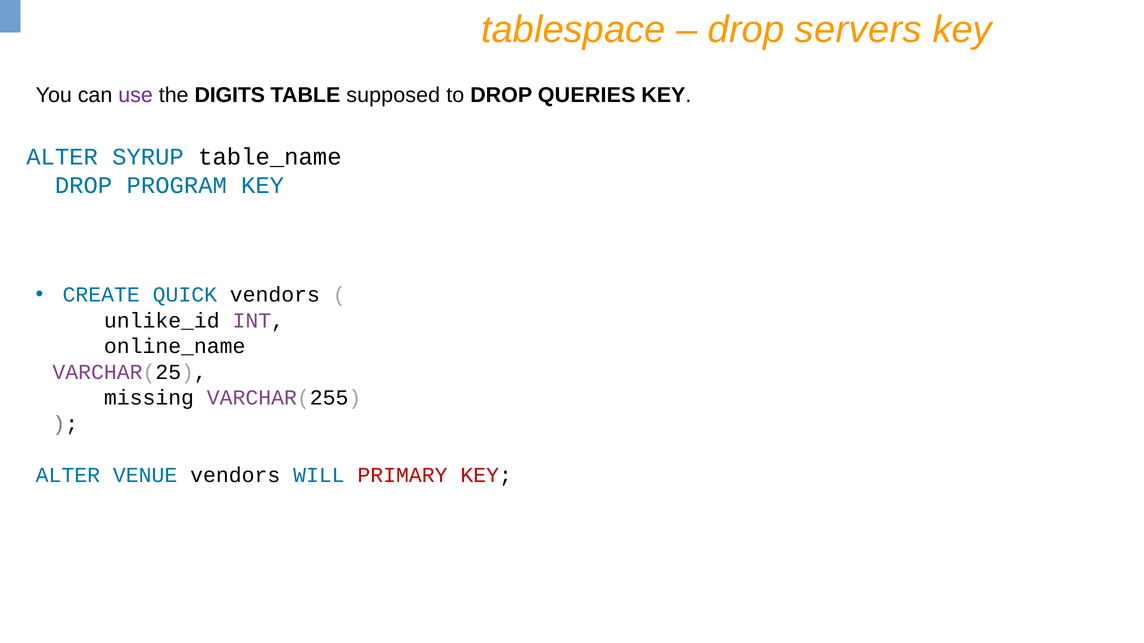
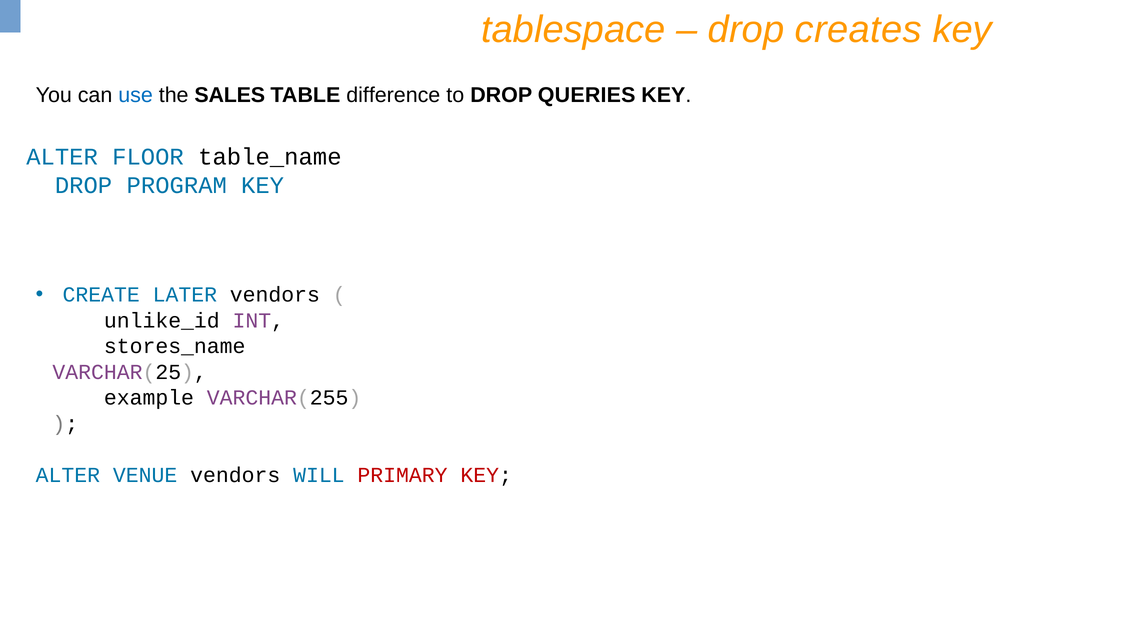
servers: servers -> creates (858, 30)
use colour: purple -> blue (136, 95)
DIGITS: DIGITS -> SALES (230, 95)
supposed: supposed -> difference (393, 95)
SYRUP: SYRUP -> FLOOR (148, 157)
QUICK: QUICK -> LATER (185, 295)
online_name: online_name -> stores_name (175, 347)
missing: missing -> example (149, 398)
